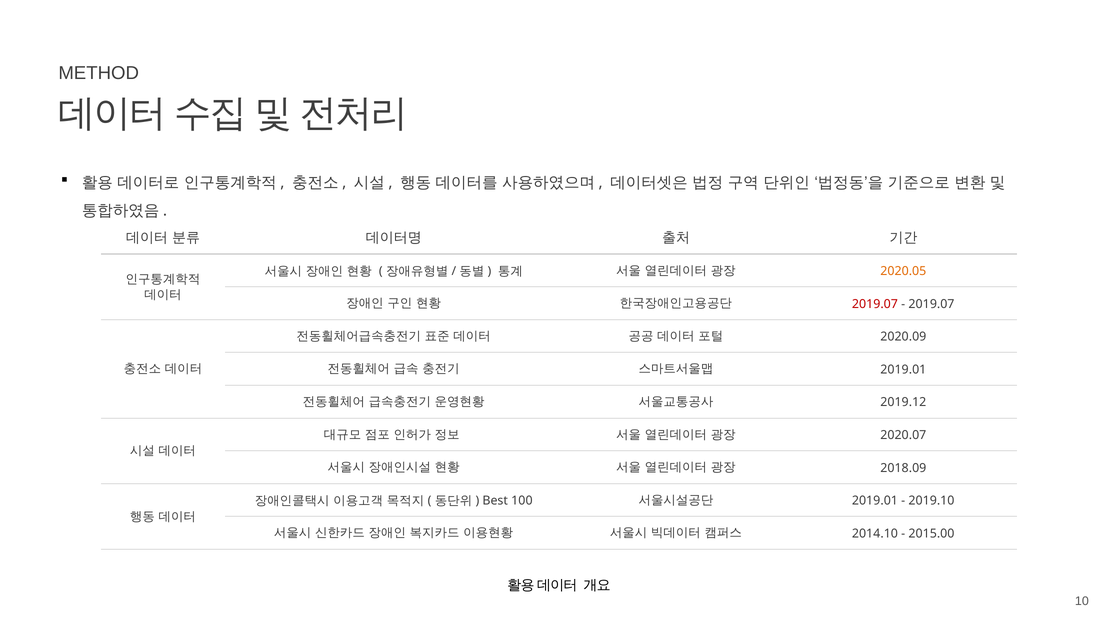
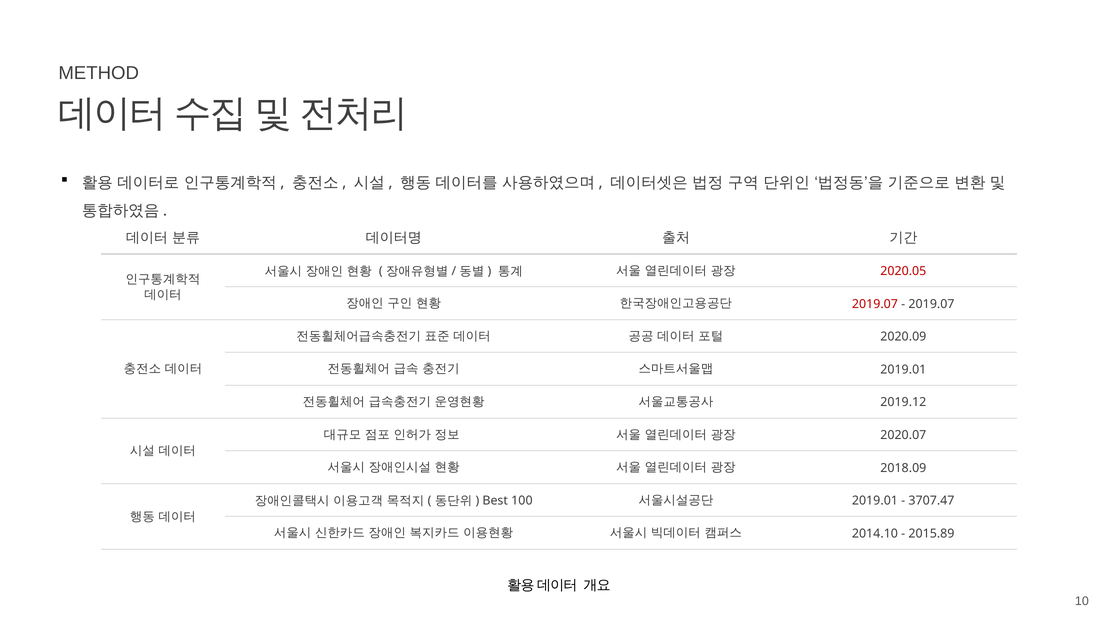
2020.05 colour: orange -> red (903, 271)
2019.10: 2019.10 -> 3707.47 (931, 501)
2015.00: 2015.00 -> 2015.89 (931, 533)
